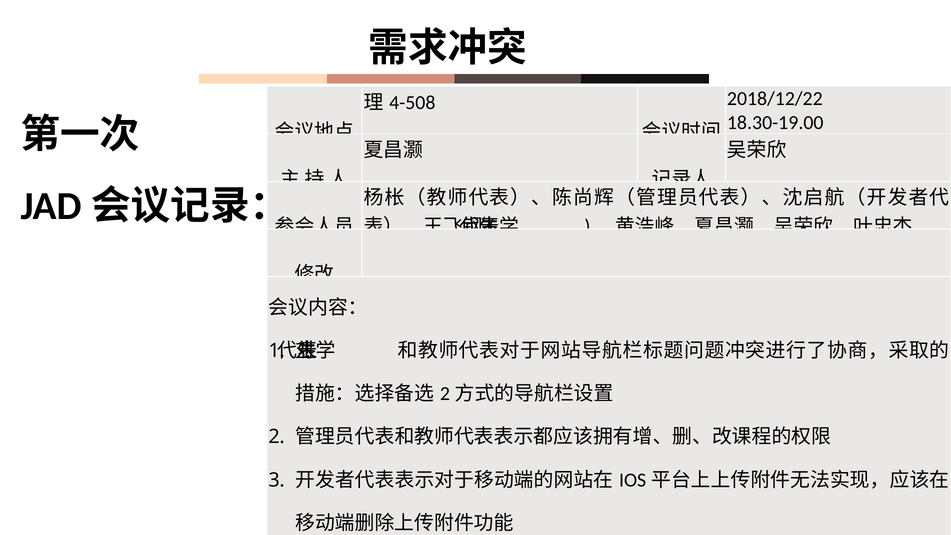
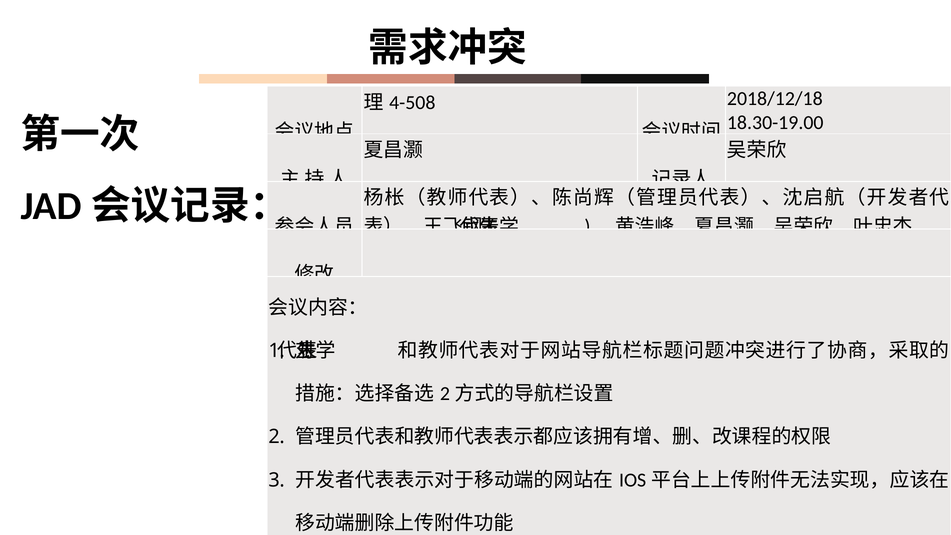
2018/12/22: 2018/12/22 -> 2018/12/18 (775, 99)
